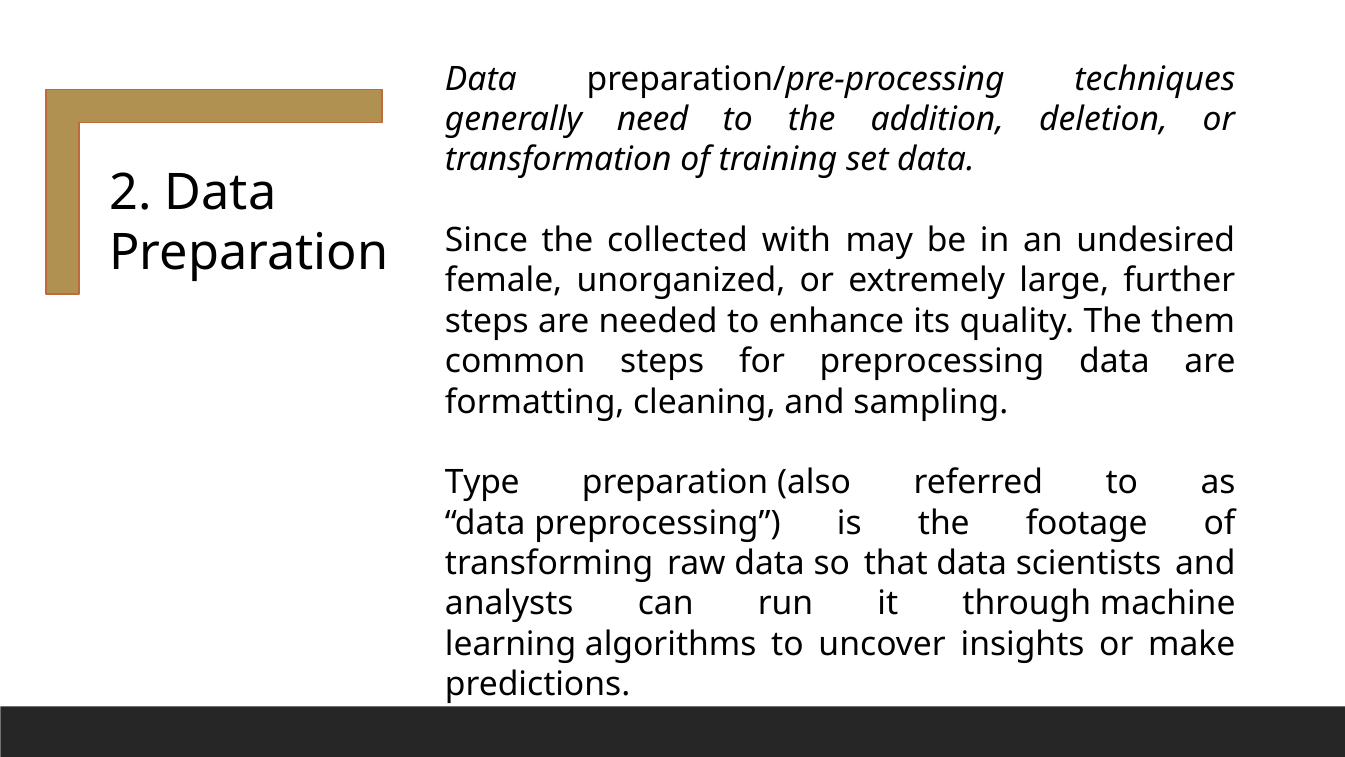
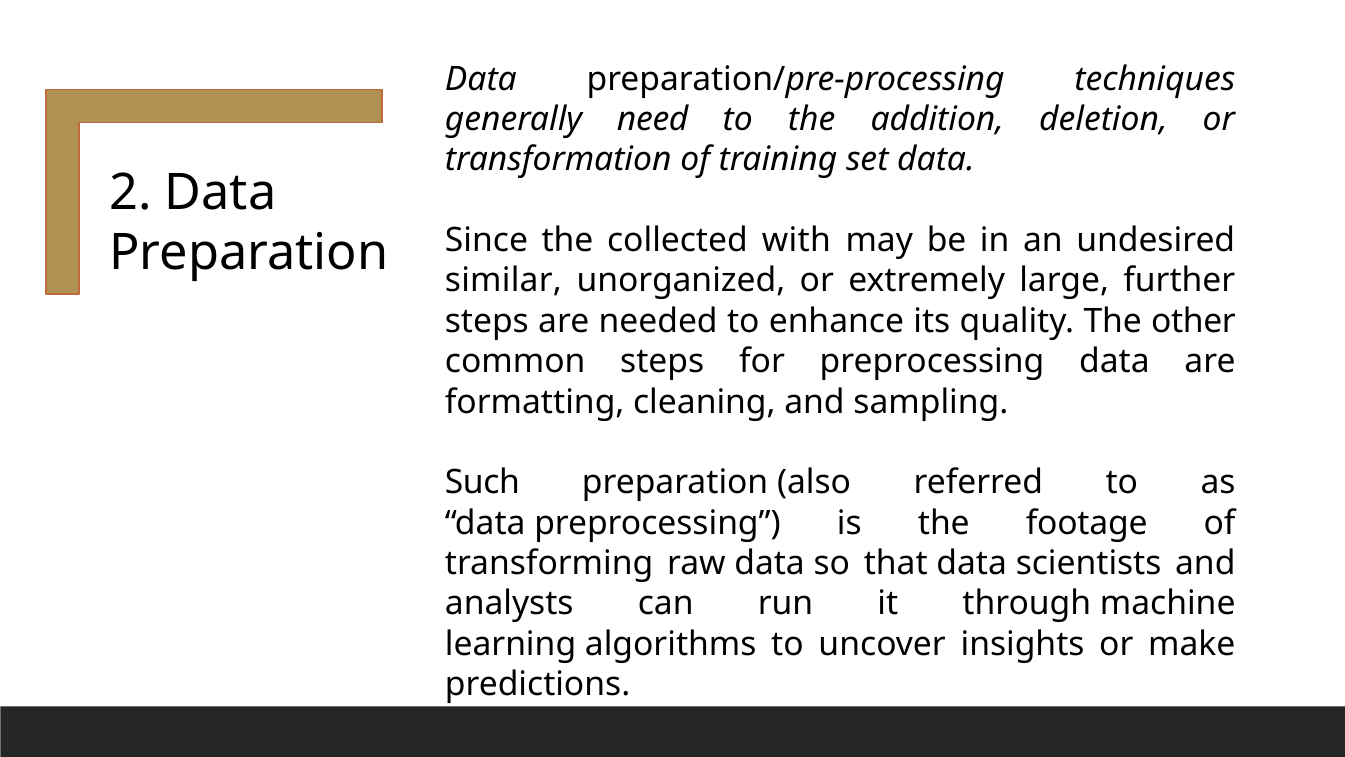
female: female -> similar (503, 281)
them: them -> other (1193, 321)
Type: Type -> Such (482, 482)
